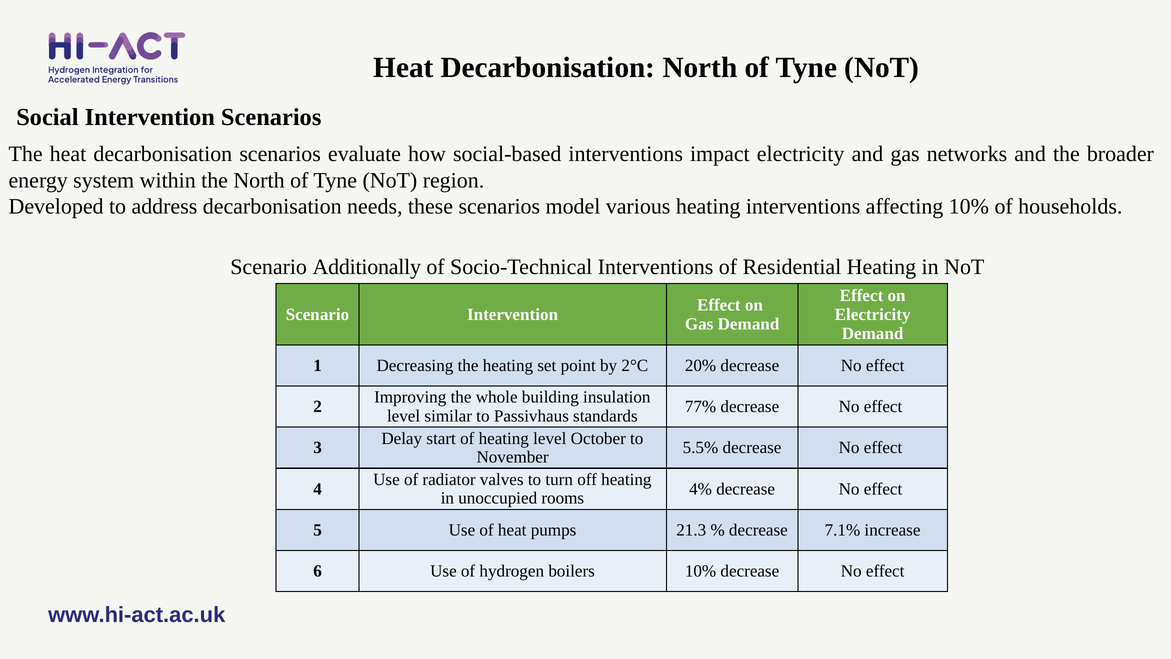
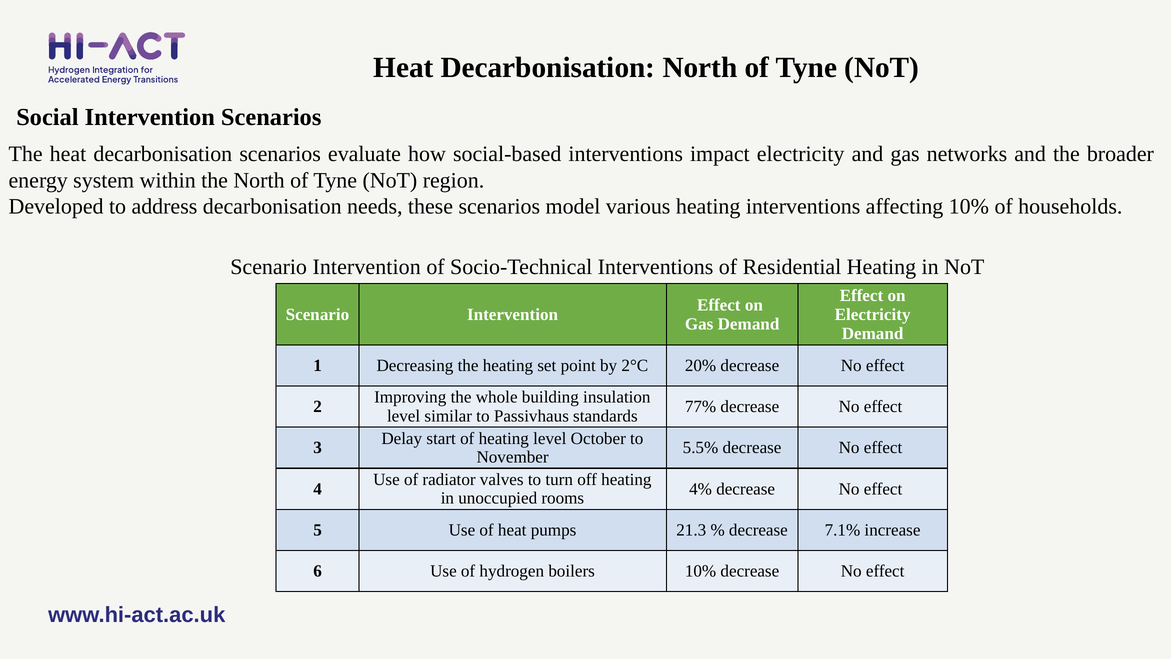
Additionally: Additionally -> Intervention (367, 267)
